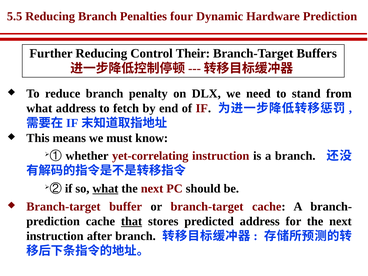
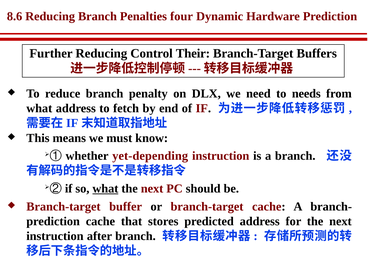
5.5: 5.5 -> 8.6 (15, 16)
stand: stand -> needs (306, 94)
yet-correlating: yet-correlating -> yet-depending (150, 156)
that underline: present -> none (132, 221)
